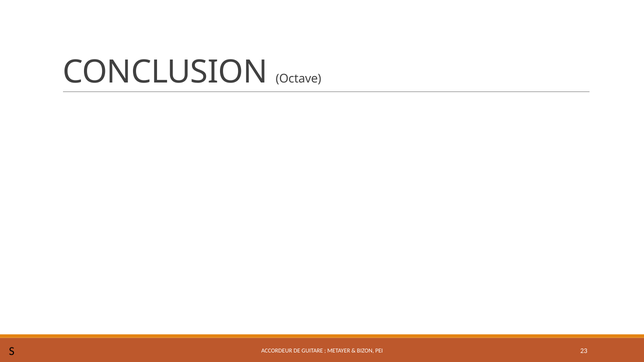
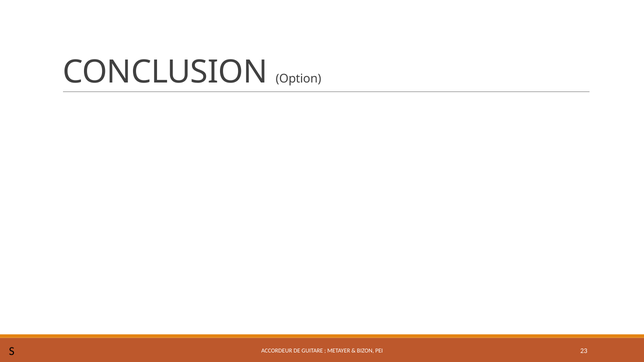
Octave: Octave -> Option (298, 79)
